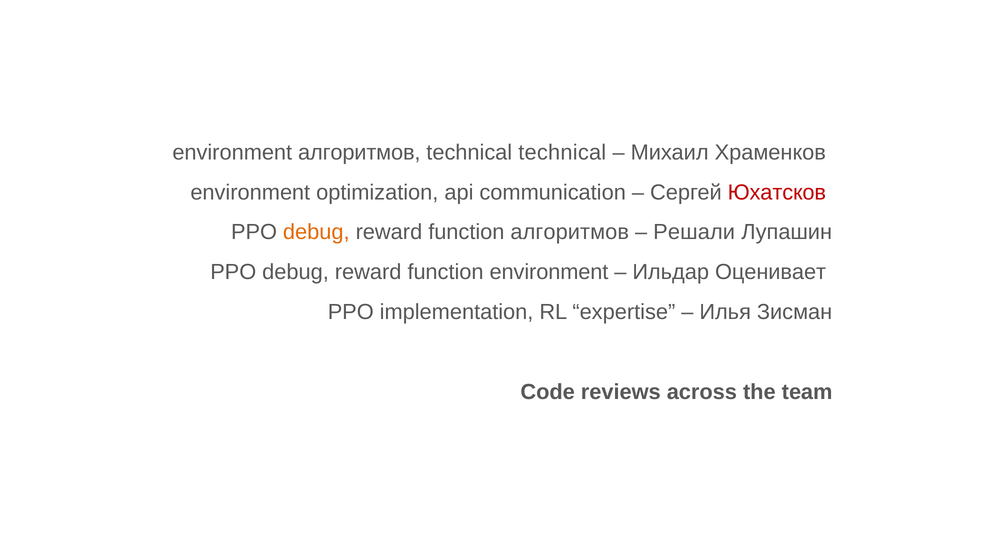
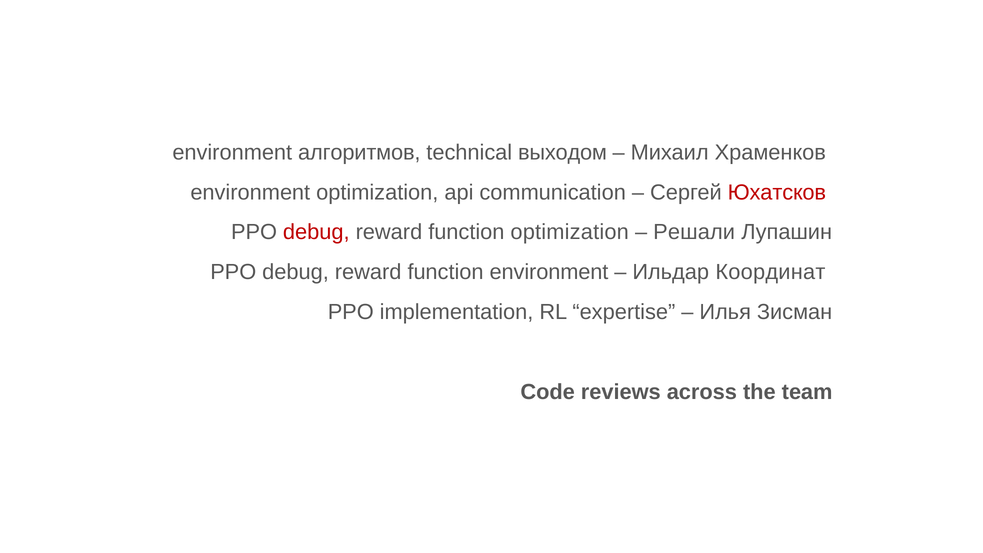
technical technical: technical -> выходом (563, 152)
debug colour: orange -> red (316, 232)
function алгоритмов: алгоритмов -> optimization (570, 232)
Оценивает: Оценивает -> Координат (770, 272)
